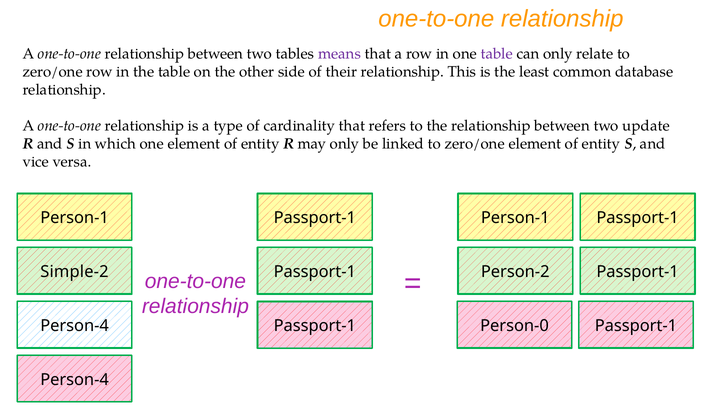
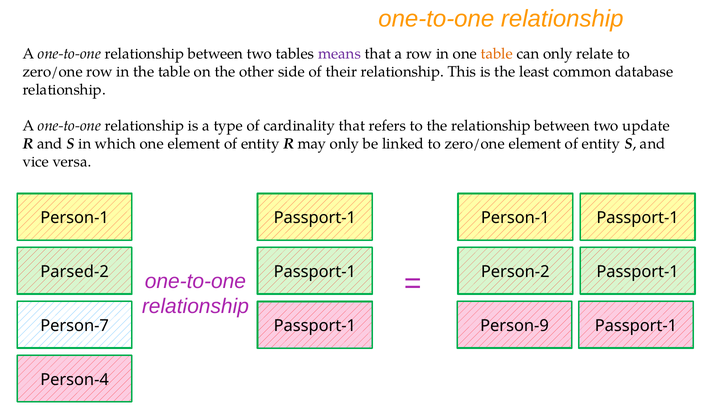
table colour: purple -> orange (497, 54)
Simple-2: Simple-2 -> Parsed-2 (75, 271)
Person-4: Person-4 -> Person-7 (75, 325)
Person-0: Person-0 -> Person-9 (514, 325)
